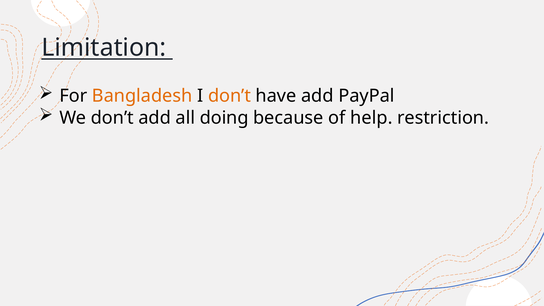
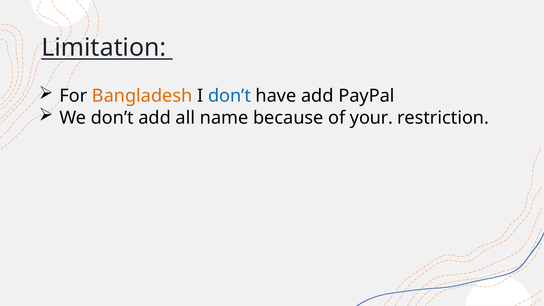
don’t colour: orange -> blue (229, 96)
doing: doing -> name (224, 118)
help: help -> your (371, 118)
